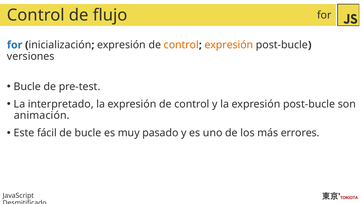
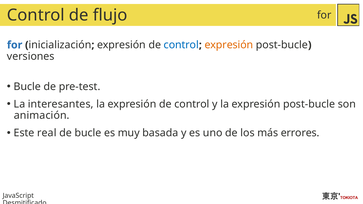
control colour: orange -> blue (181, 45)
interpretado: interpretado -> interesantes (61, 104)
fácil: fácil -> real (47, 133)
pasado: pasado -> basada (160, 133)
